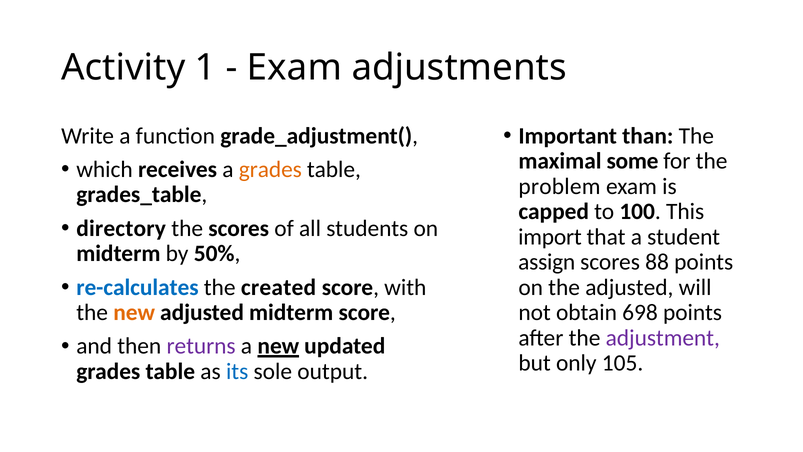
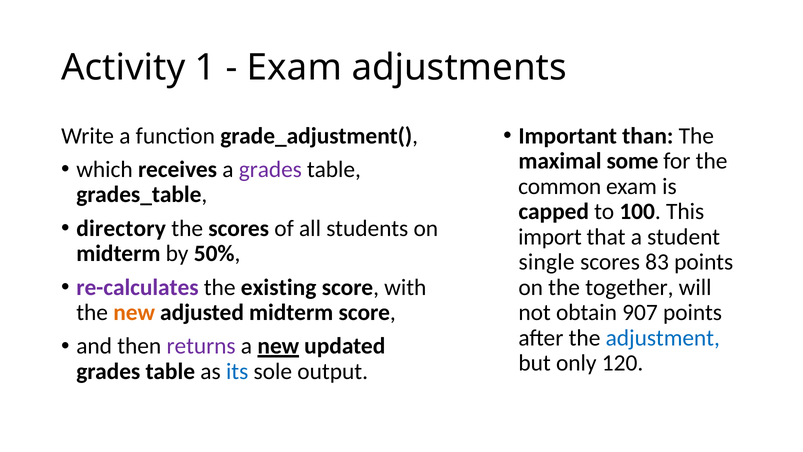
grades colour: orange -> purple (270, 169)
problem: problem -> common (560, 186)
assign: assign -> single (547, 262)
88: 88 -> 83 (657, 262)
re-calculates colour: blue -> purple (137, 287)
created: created -> existing (279, 287)
the adjusted: adjusted -> together (629, 287)
698: 698 -> 907 (640, 312)
adjustment colour: purple -> blue (663, 338)
105: 105 -> 120 (623, 363)
